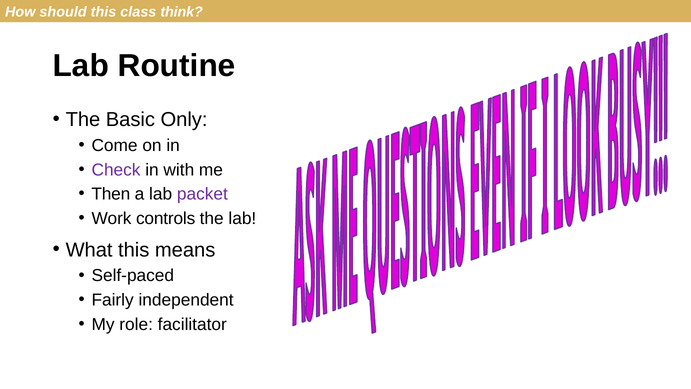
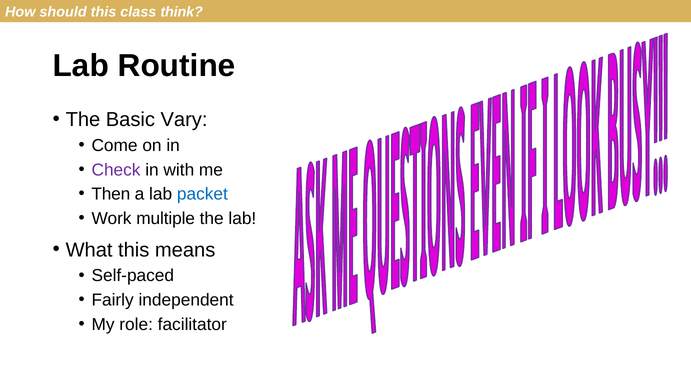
Only: Only -> Vary (184, 120)
packet colour: purple -> blue (202, 194)
controls: controls -> multiple (166, 218)
